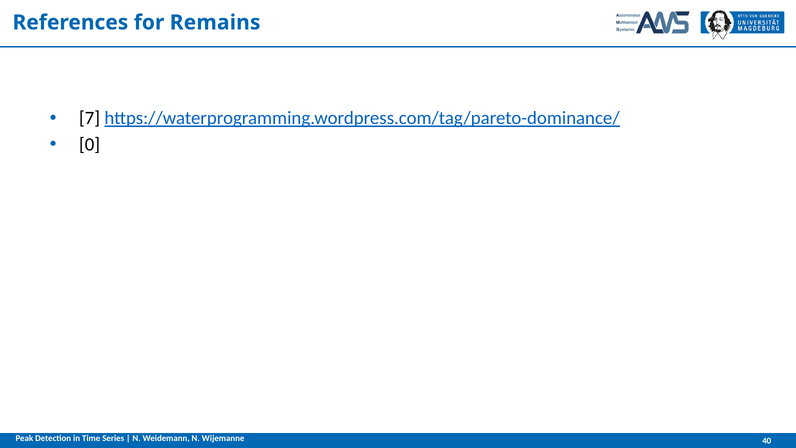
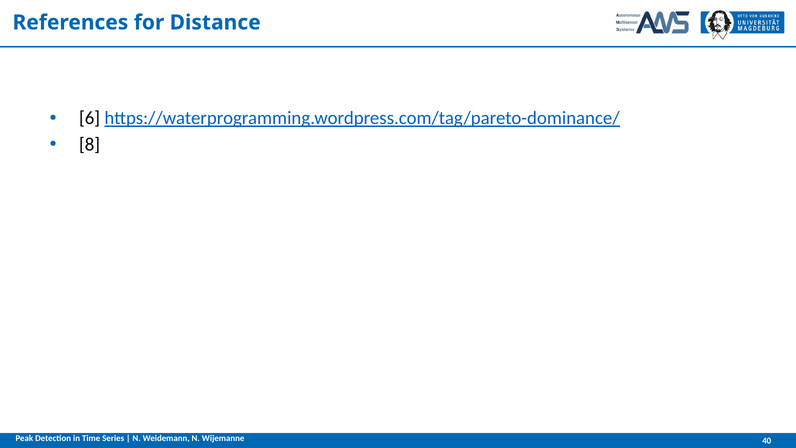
Remains: Remains -> Distance (215, 22)
7: 7 -> 6 (90, 118)
0: 0 -> 8 (90, 144)
